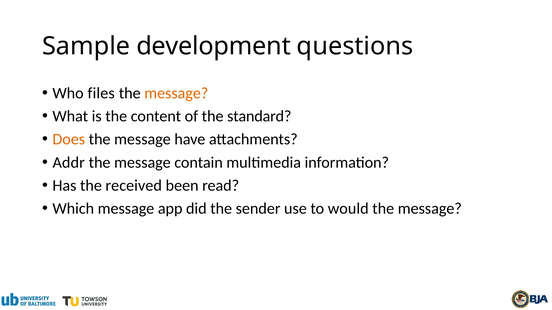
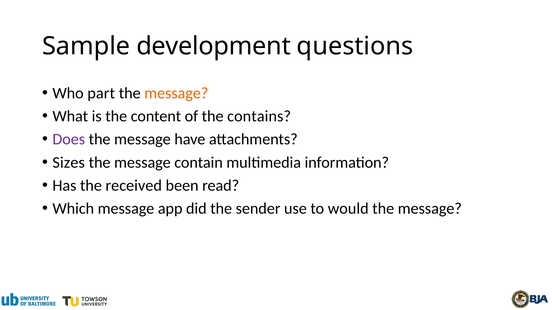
files: files -> part (101, 93)
standard: standard -> contains (259, 116)
Does colour: orange -> purple (69, 140)
Addr: Addr -> Sizes (69, 163)
